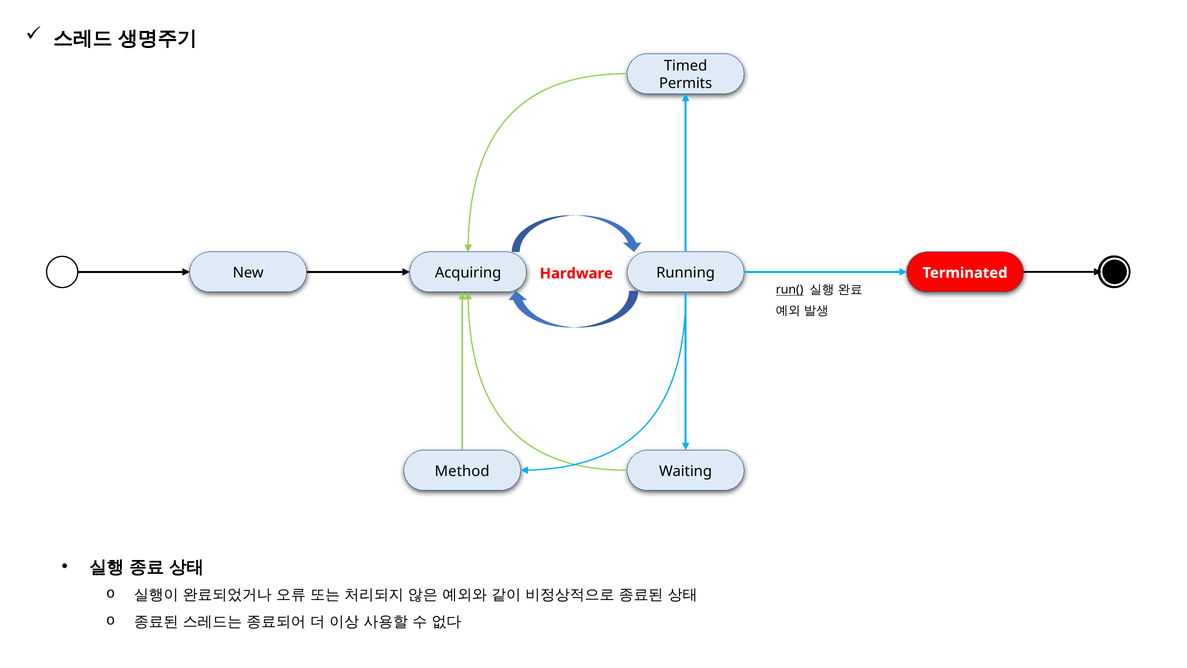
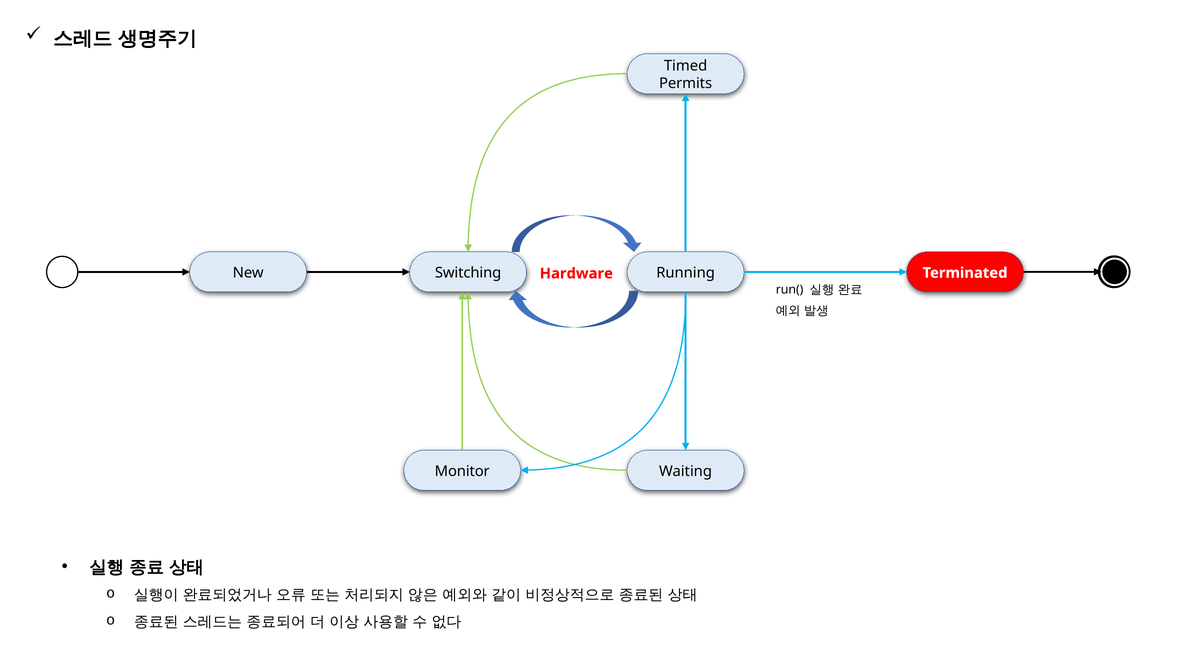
Acquiring: Acquiring -> Switching (468, 273)
run( underline: present -> none (790, 290)
Method: Method -> Monitor (462, 471)
